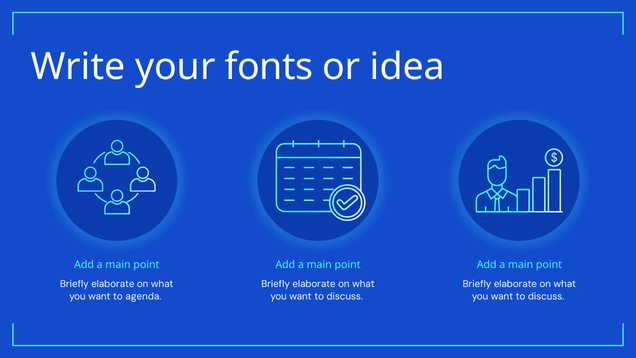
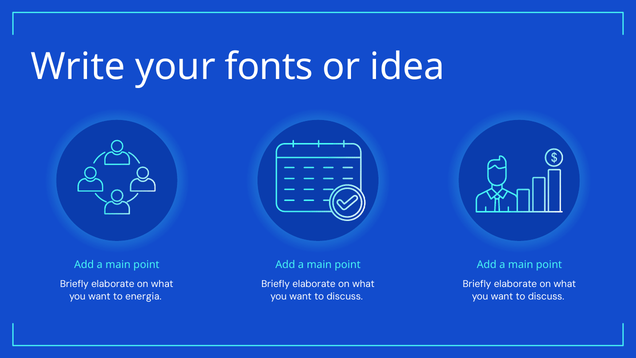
agenda: agenda -> energia (143, 296)
